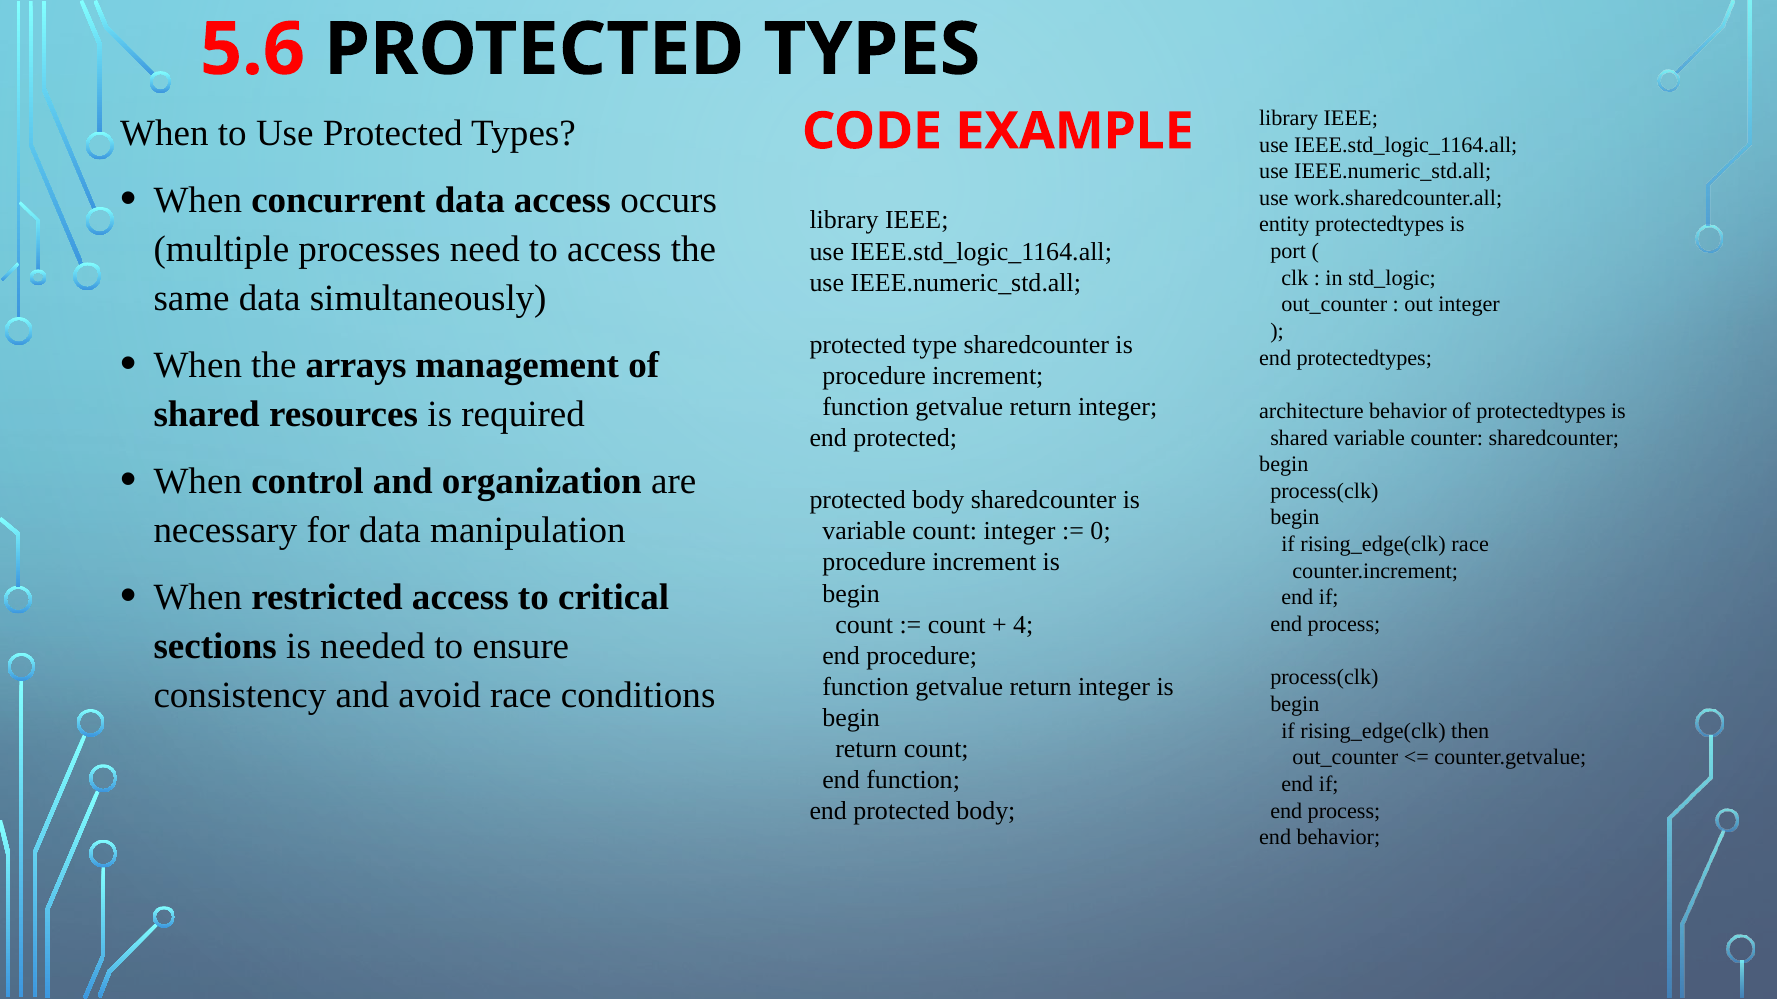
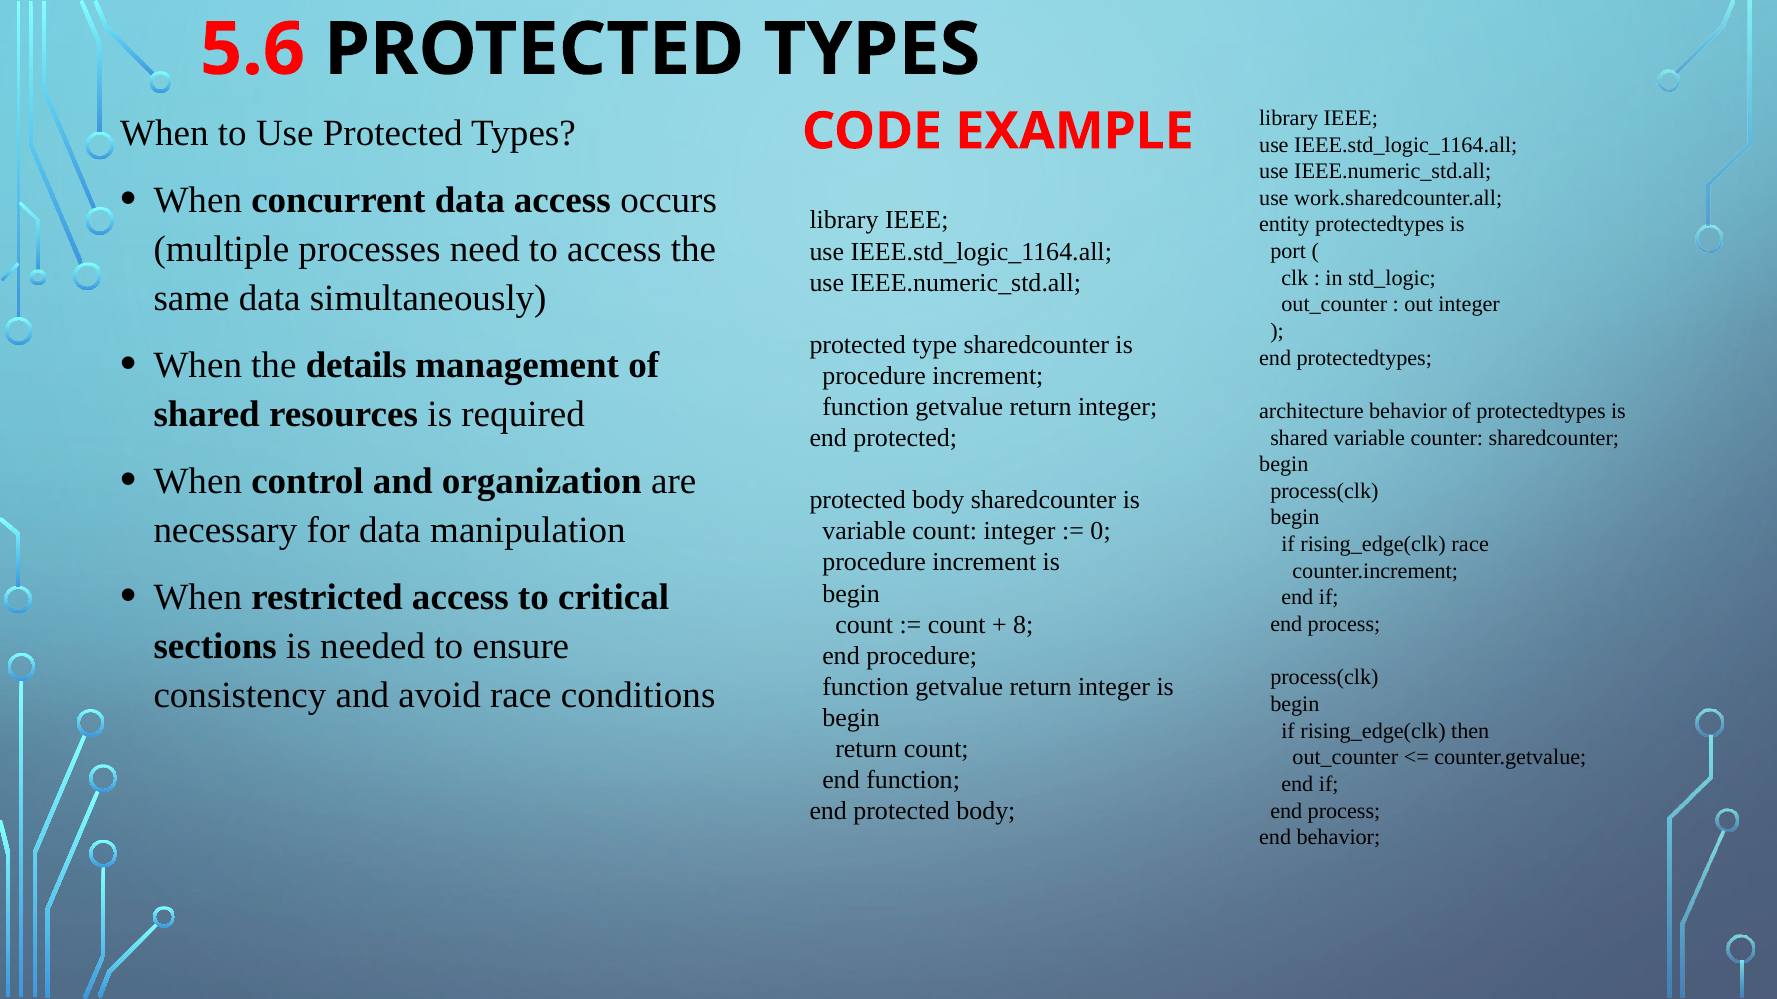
arrays: arrays -> details (356, 365)
4: 4 -> 8 (1023, 625)
